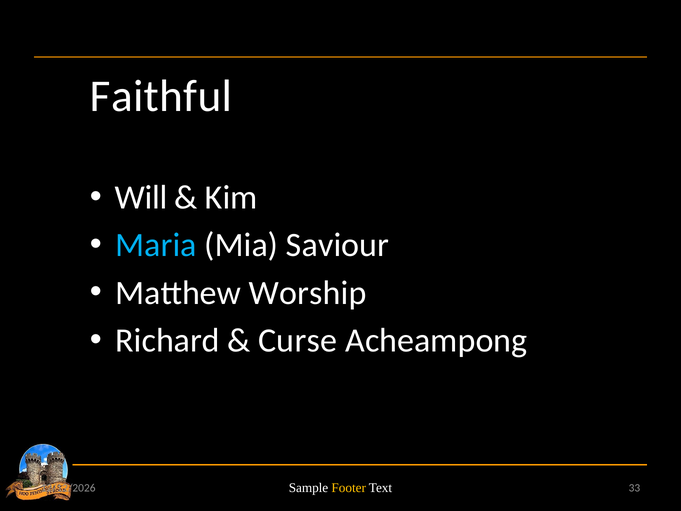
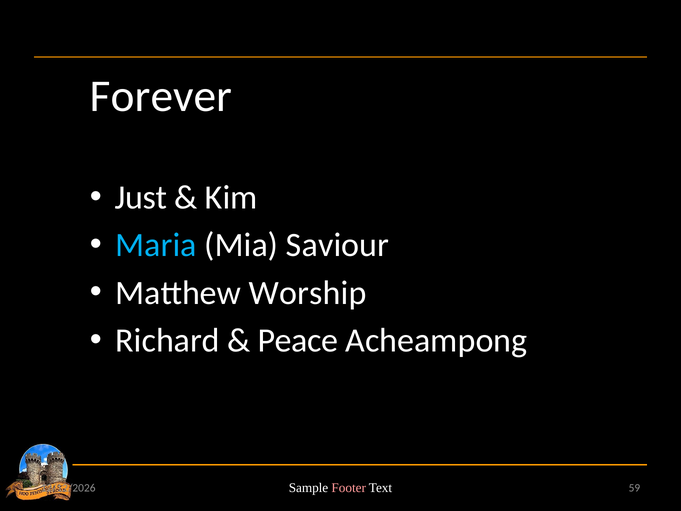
Faithful: Faithful -> Forever (161, 96)
Will: Will -> Just (141, 197)
Curse: Curse -> Peace (298, 340)
Footer colour: yellow -> pink (349, 488)
33: 33 -> 59 (634, 488)
